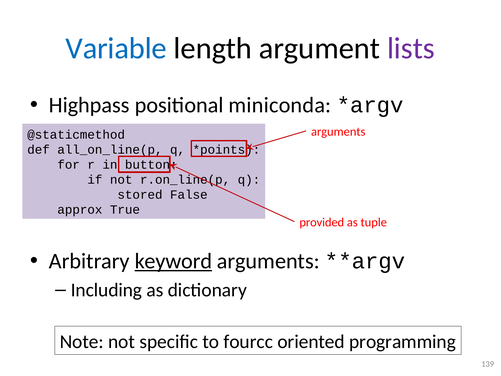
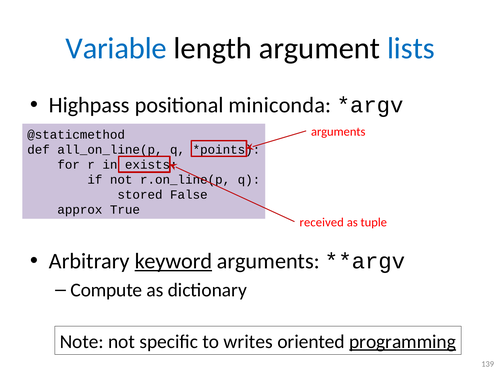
lists colour: purple -> blue (411, 48)
button: button -> exists (151, 165)
provided: provided -> received (322, 222)
Including: Including -> Compute (107, 290)
fourcc: fourcc -> writes (248, 341)
programming underline: none -> present (403, 341)
